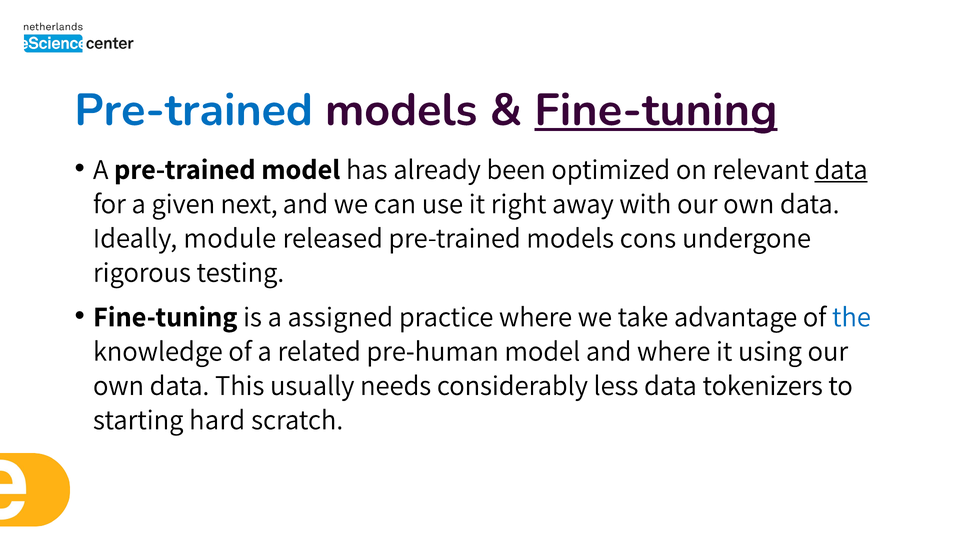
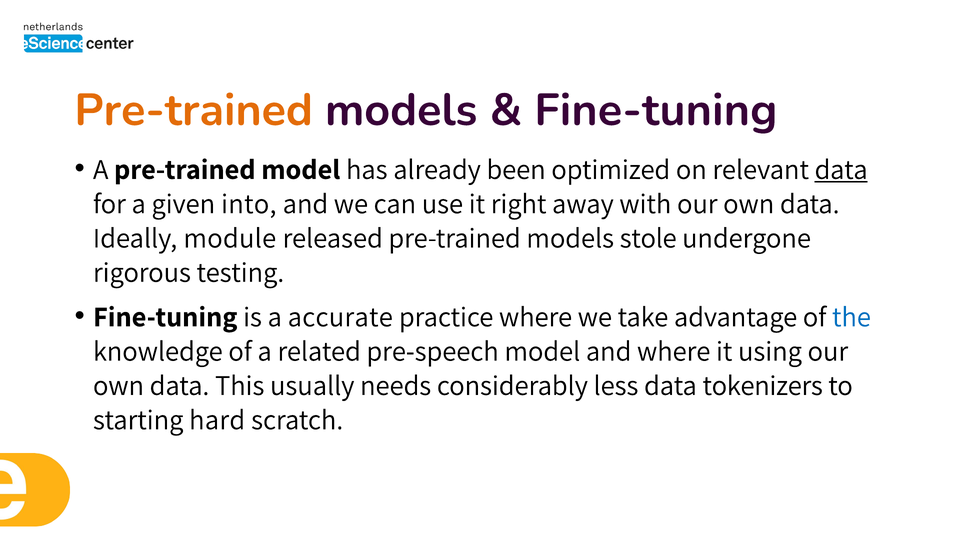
Pre-trained colour: blue -> orange (194, 110)
Fine-tuning underline: present -> none (656, 110)
next: next -> into (249, 204)
cons: cons -> stole (648, 238)
assigned: assigned -> accurate (340, 317)
pre-human: pre-human -> pre-speech (433, 351)
